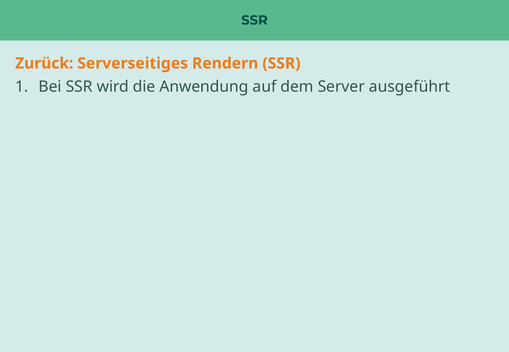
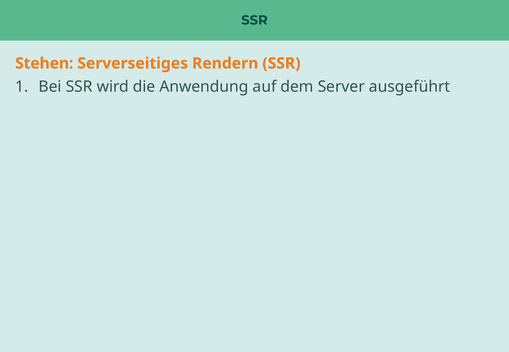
Zurück: Zurück -> Stehen (44, 63)
